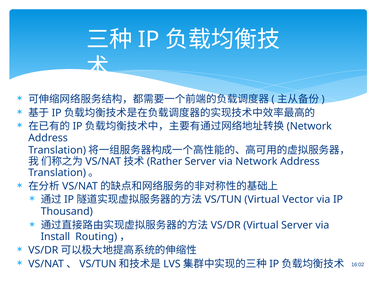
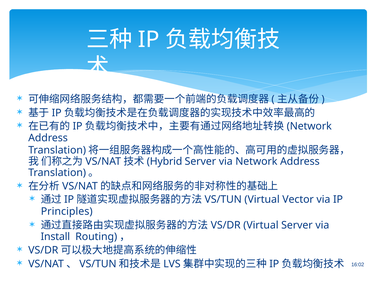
Rather: Rather -> Hybrid (165, 161)
Thousand: Thousand -> Principles (67, 211)
